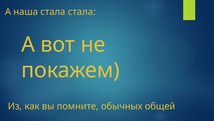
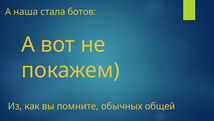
стала стала: стала -> ботов (82, 12)
